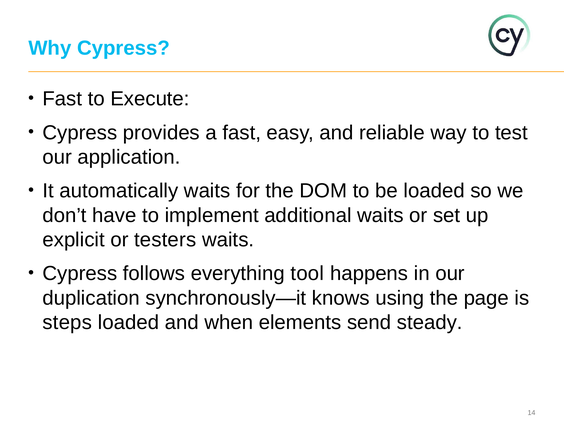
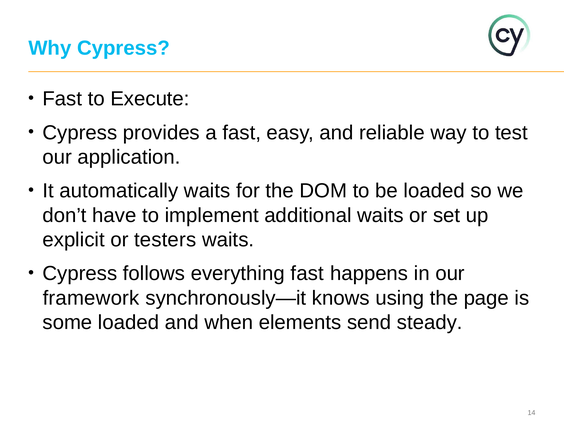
everything tool: tool -> fast (307, 274)
duplication: duplication -> framework (91, 298)
steps: steps -> some (67, 322)
